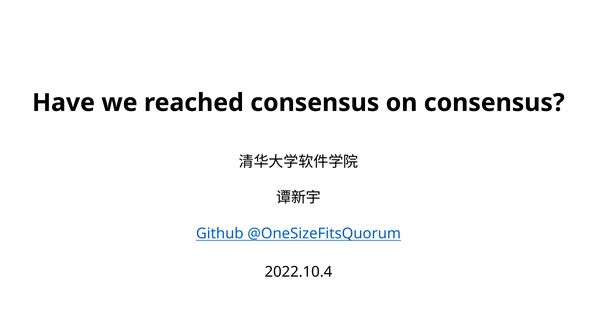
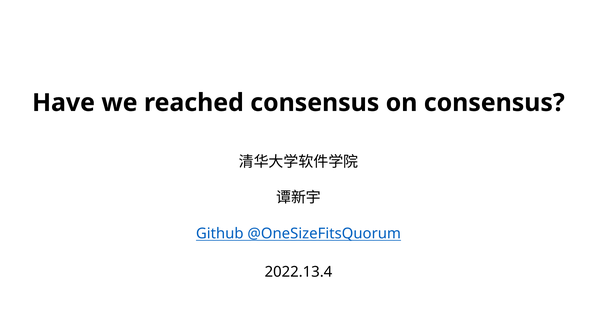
2022.10.4: 2022.10.4 -> 2022.13.4 (298, 272)
